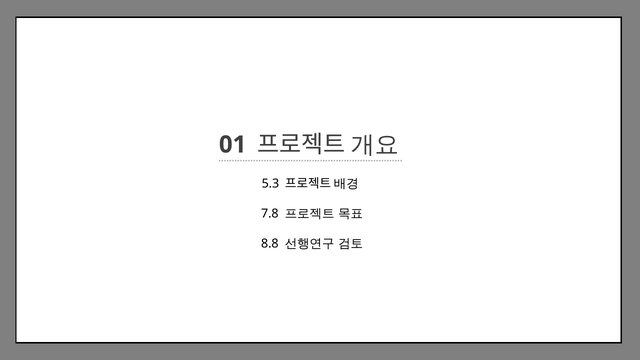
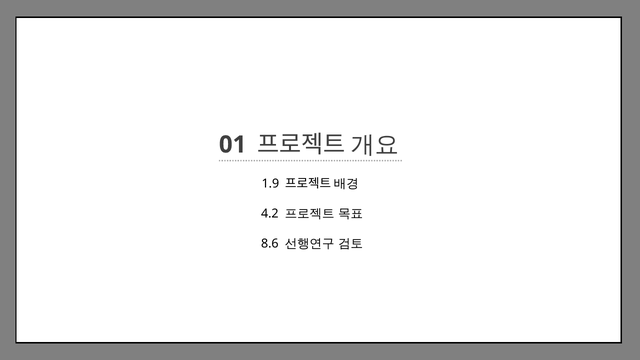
5.3: 5.3 -> 1.9 (270, 184)
7.8: 7.8 -> 4.2 (270, 214)
8.8: 8.8 -> 8.6 (270, 244)
